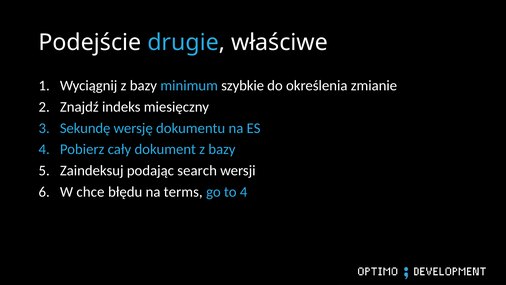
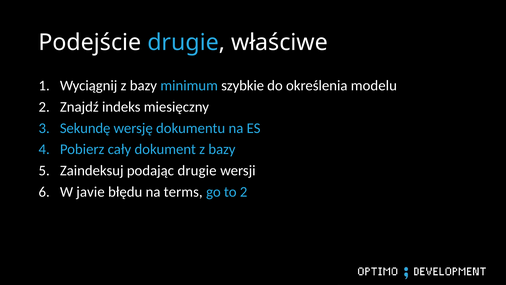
zmianie: zmianie -> modelu (374, 86)
podając search: search -> drugie (197, 170)
chce: chce -> javie (90, 192)
to 4: 4 -> 2 (244, 192)
